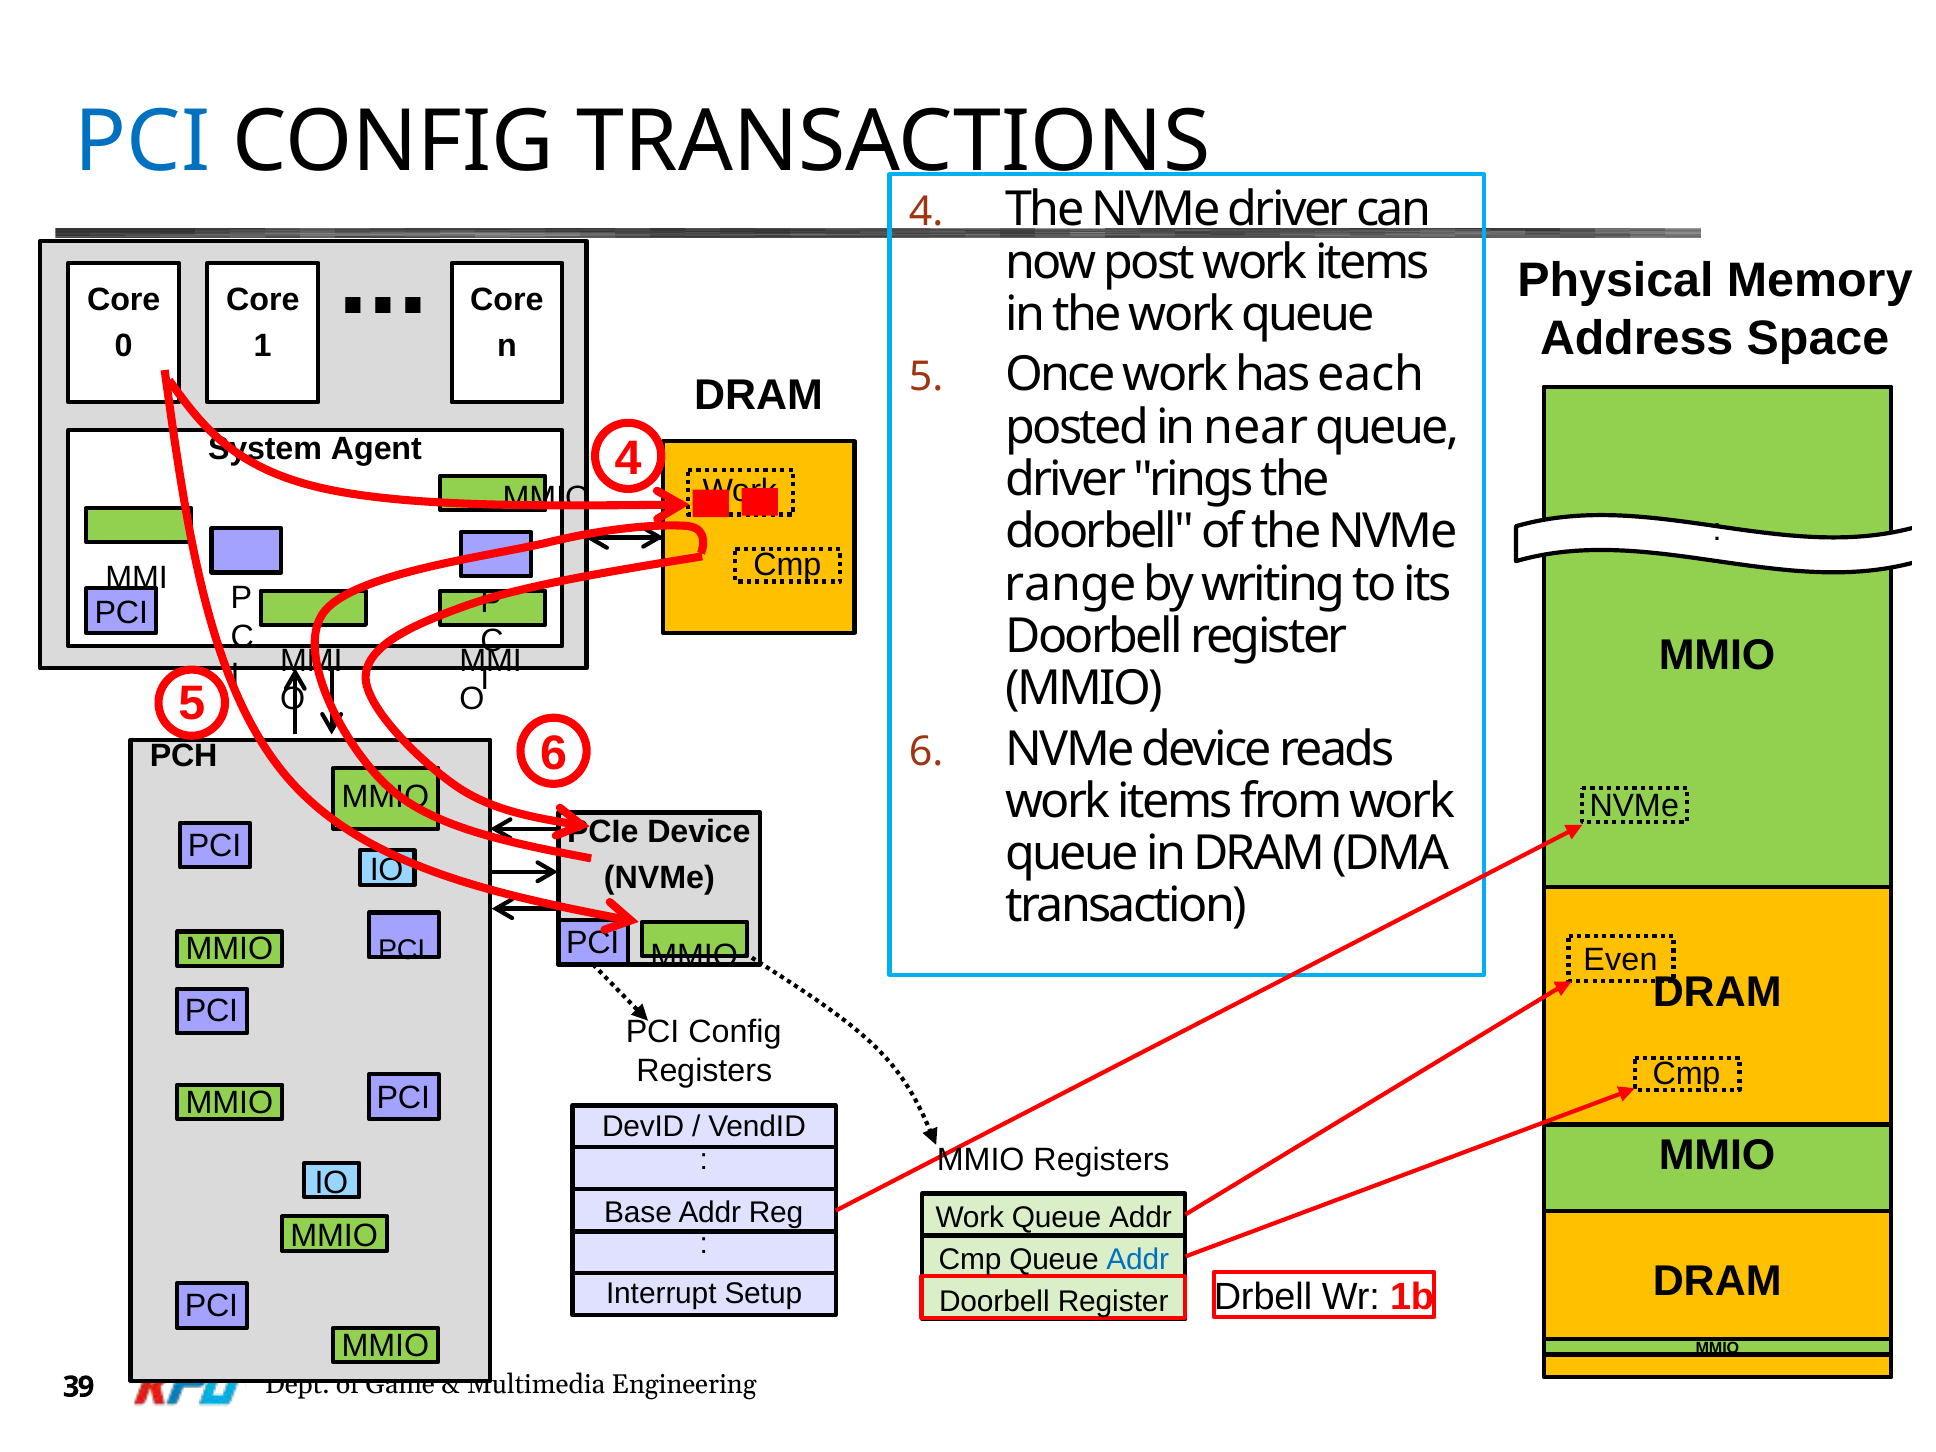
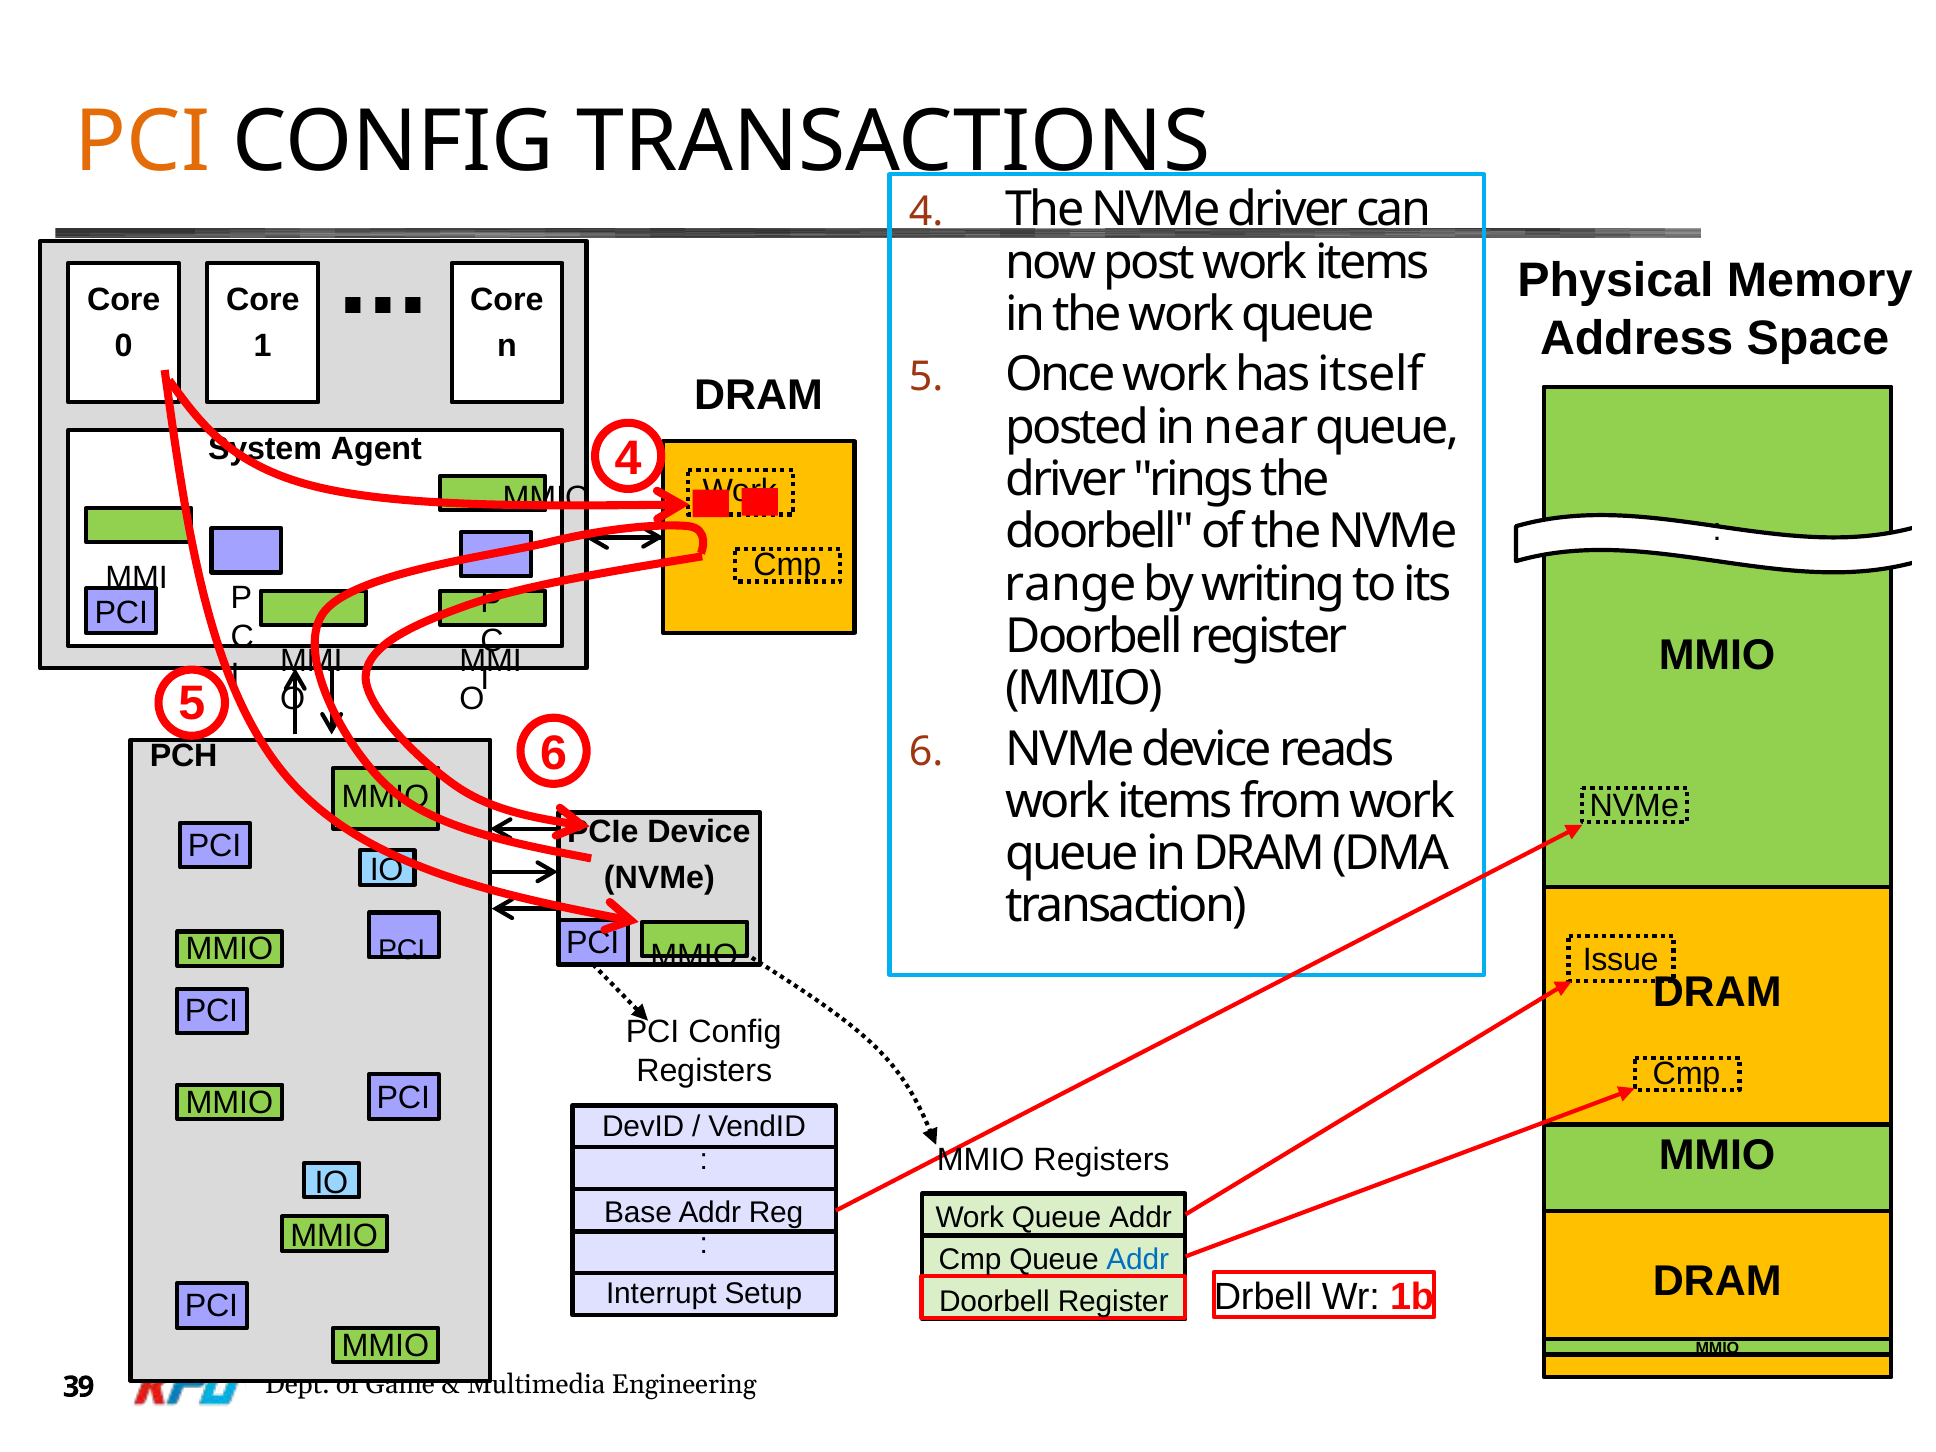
PCI colour: blue -> orange (142, 142)
each: each -> itself (1371, 375)
Even: Even -> Issue (1621, 960)
